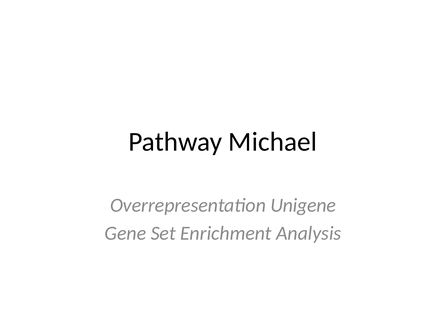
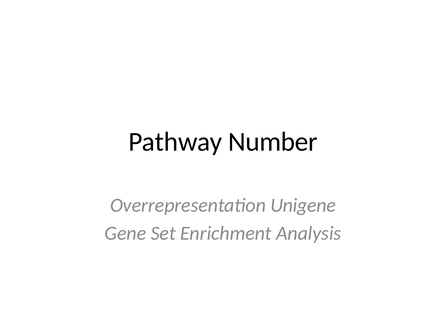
Michael: Michael -> Number (273, 142)
